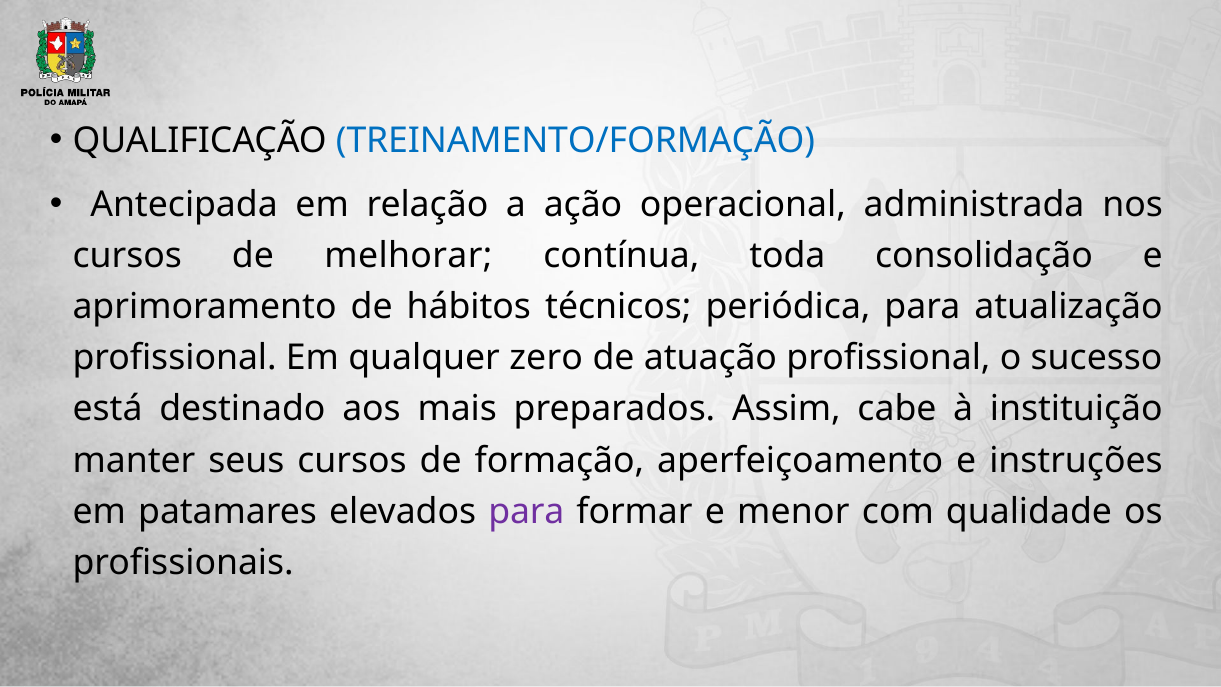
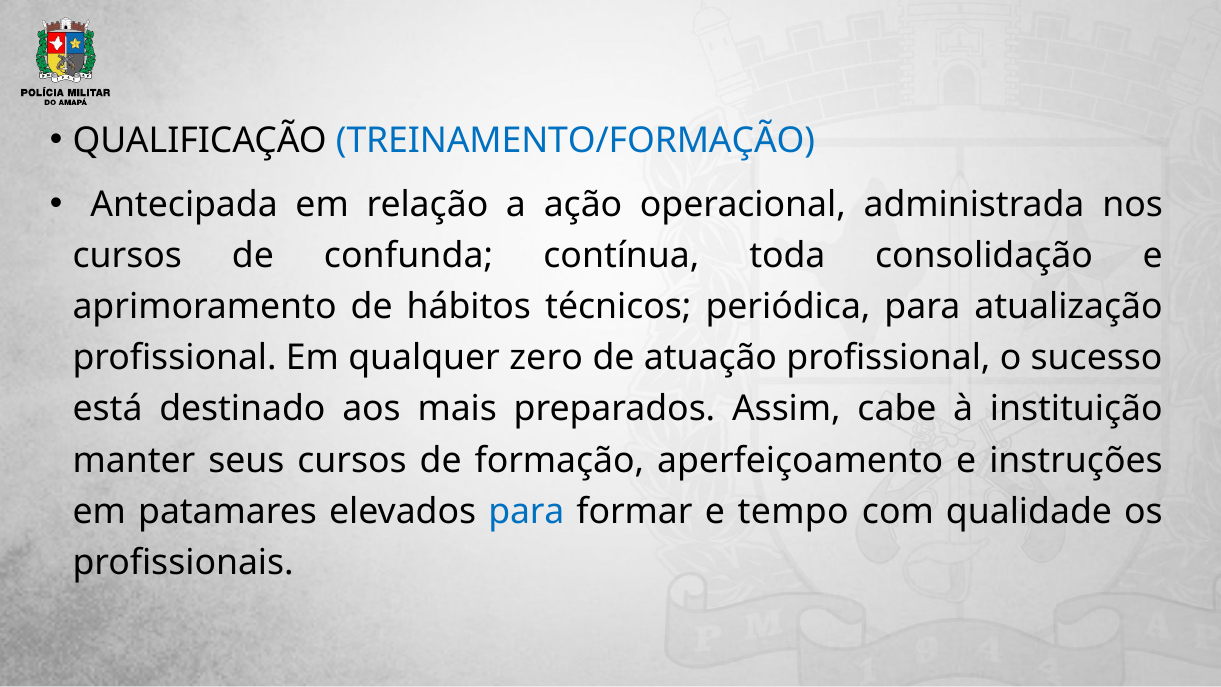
melhorar: melhorar -> confunda (409, 256)
para colour: purple -> blue (526, 511)
menor: menor -> tempo (793, 511)
